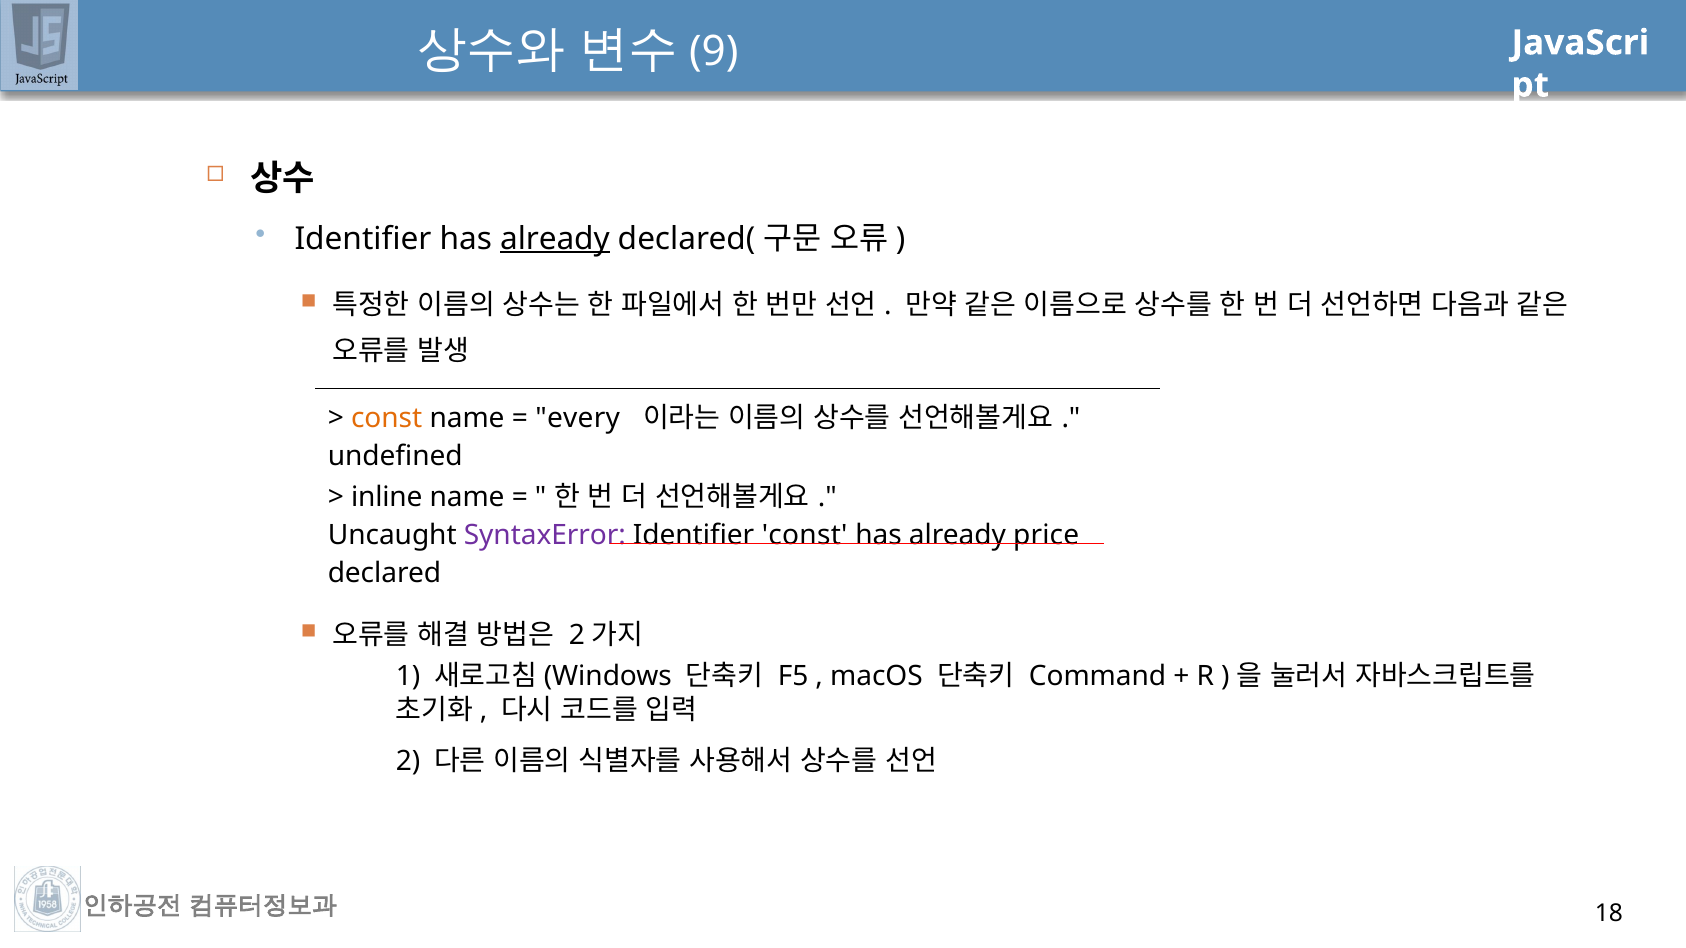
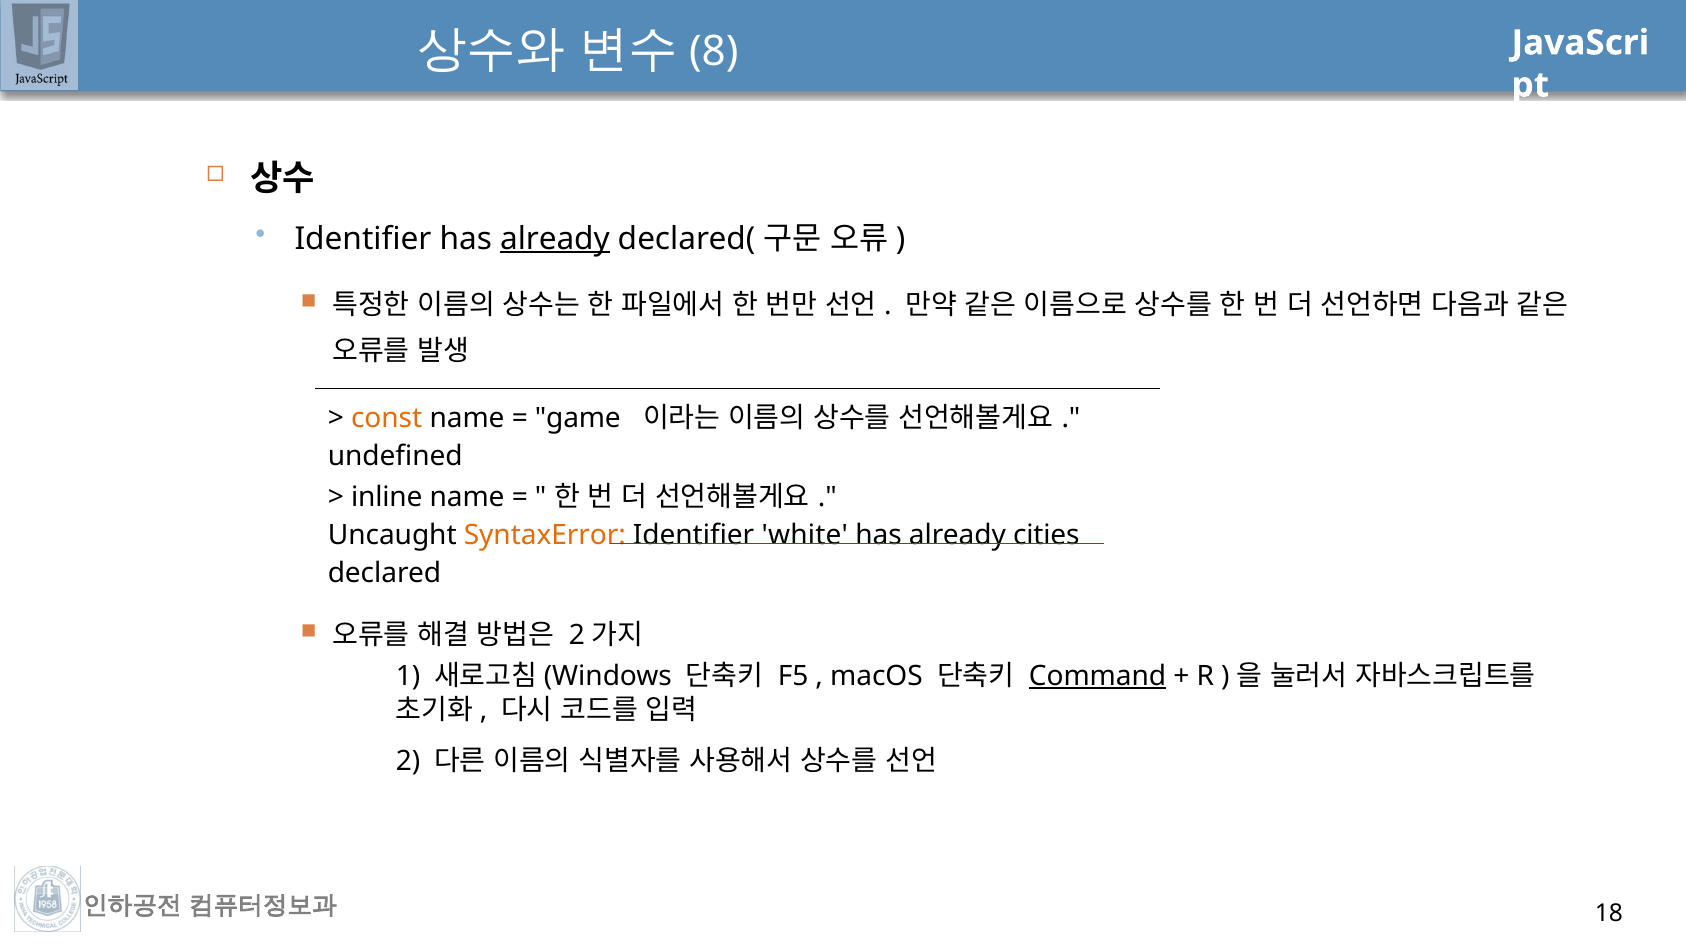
9: 9 -> 8 (714, 52)
every: every -> game (578, 418)
SyntaxError colour: purple -> orange (545, 535)
Identifier const: const -> white (805, 535)
price: price -> cities (1046, 535)
Command underline: none -> present (1098, 676)
